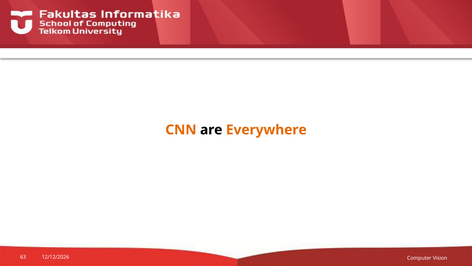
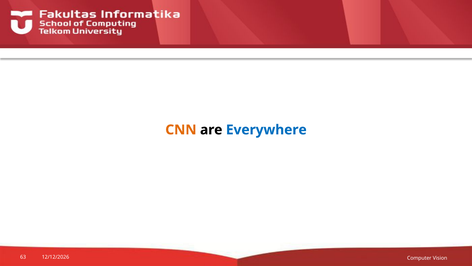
Everywhere colour: orange -> blue (266, 130)
